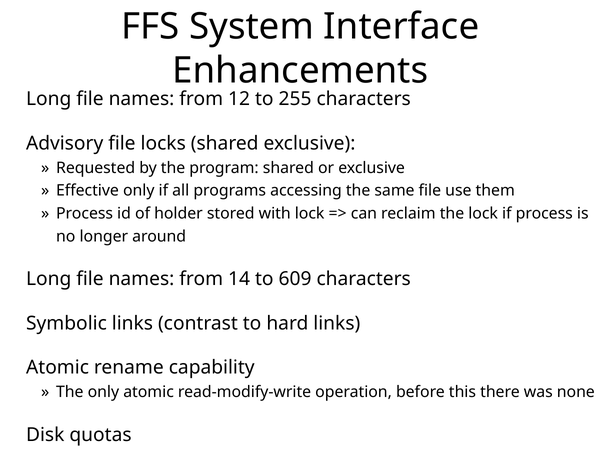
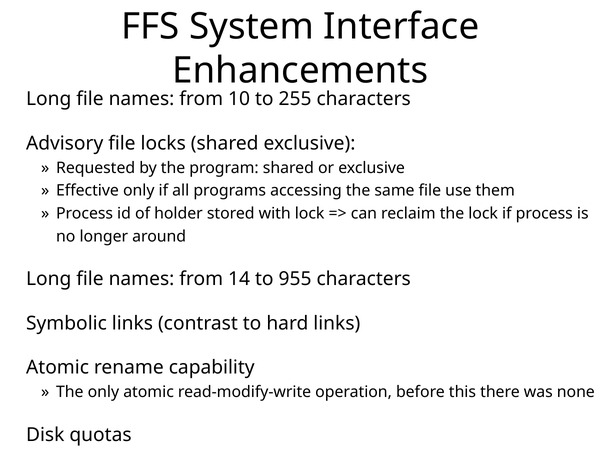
12: 12 -> 10 (239, 99)
609: 609 -> 955 (295, 279)
